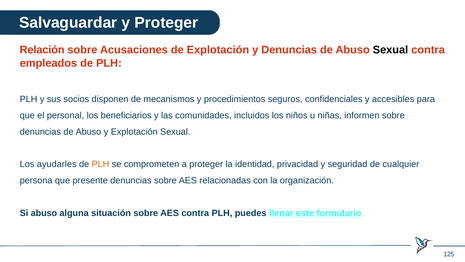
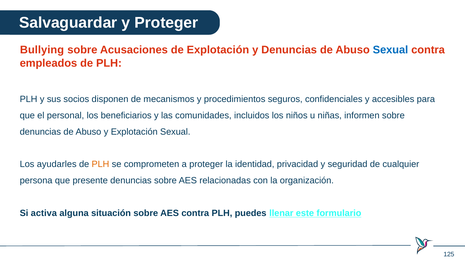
Relación: Relación -> Bullying (42, 50)
Sexual colour: black -> blue (390, 50)
Si abuso: abuso -> activa (44, 213)
